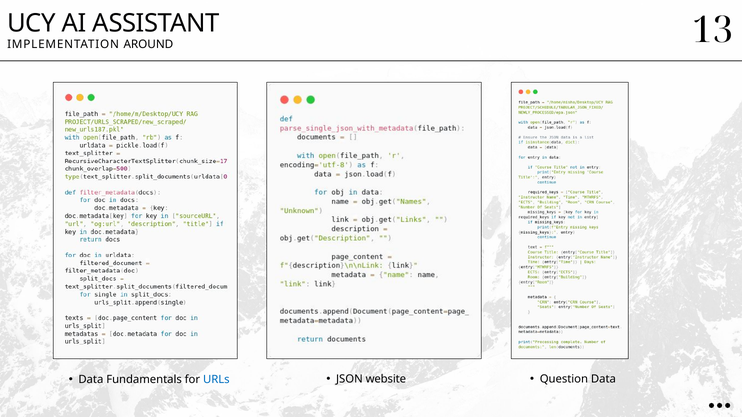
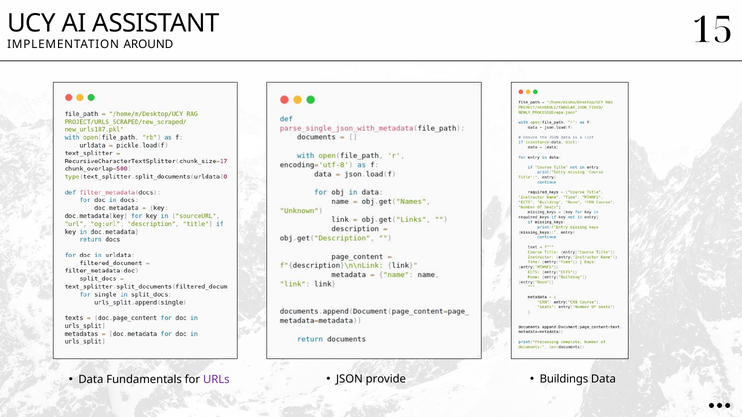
13: 13 -> 15 (713, 30)
URLs colour: blue -> purple (216, 380)
website: website -> provide (386, 379)
Question: Question -> Buildings (564, 379)
